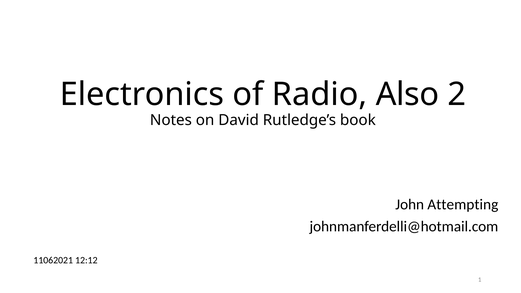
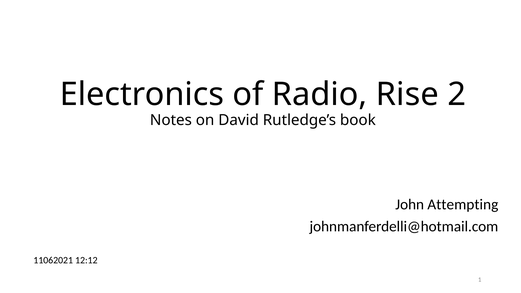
Also: Also -> Rise (407, 94)
